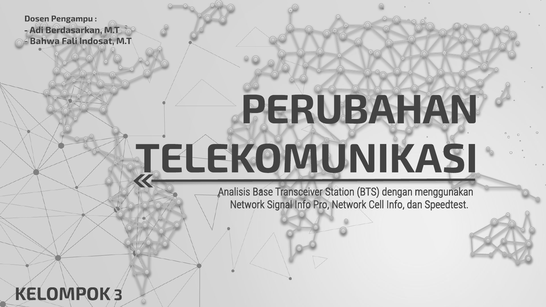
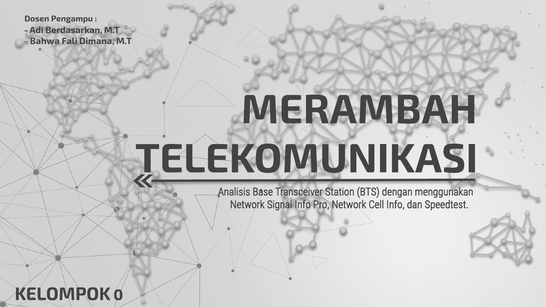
Indosat: Indosat -> Dimana (97, 41)
PERUBAHAN: PERUBAHAN -> MERAMBAH (359, 110)
3: 3 -> 0 (118, 295)
